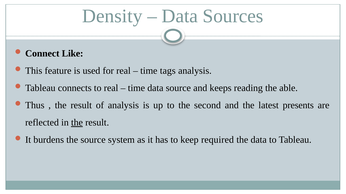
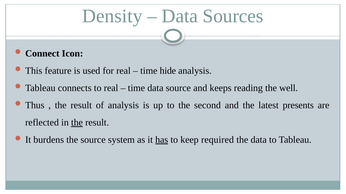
Like: Like -> Icon (72, 54)
tags: tags -> hide (168, 71)
able: able -> well (289, 88)
has underline: none -> present (162, 140)
